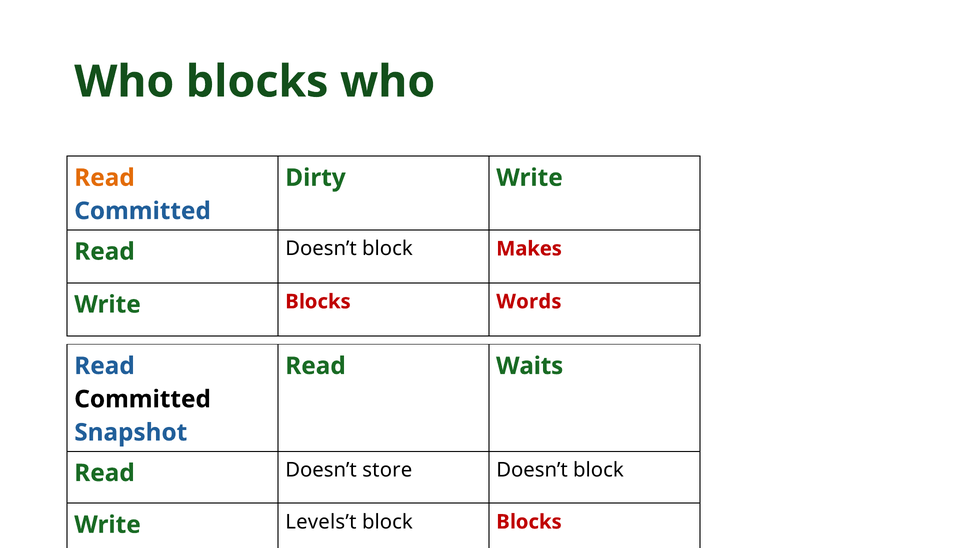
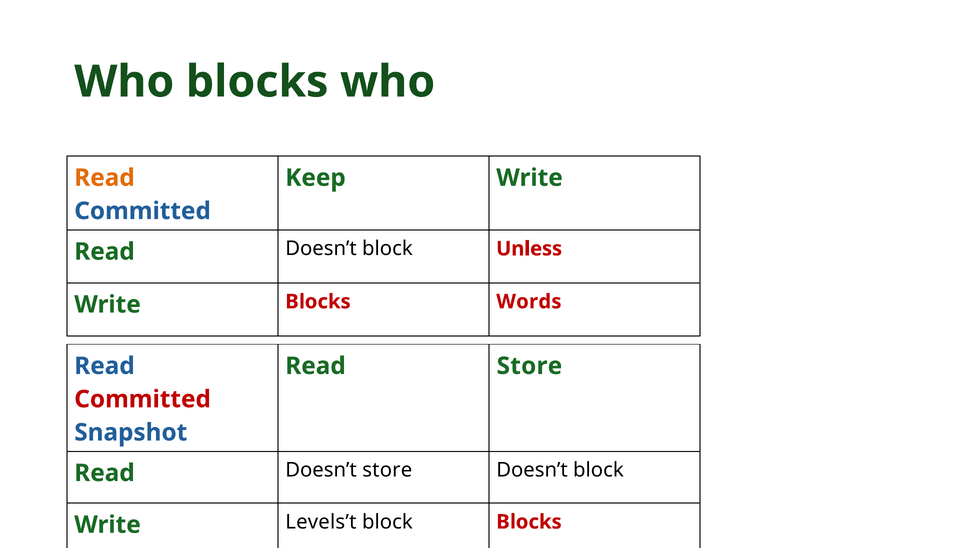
Dirty: Dirty -> Keep (316, 178)
Makes: Makes -> Unless (529, 249)
Read Waits: Waits -> Store (529, 366)
Committed colour: black -> red (143, 399)
